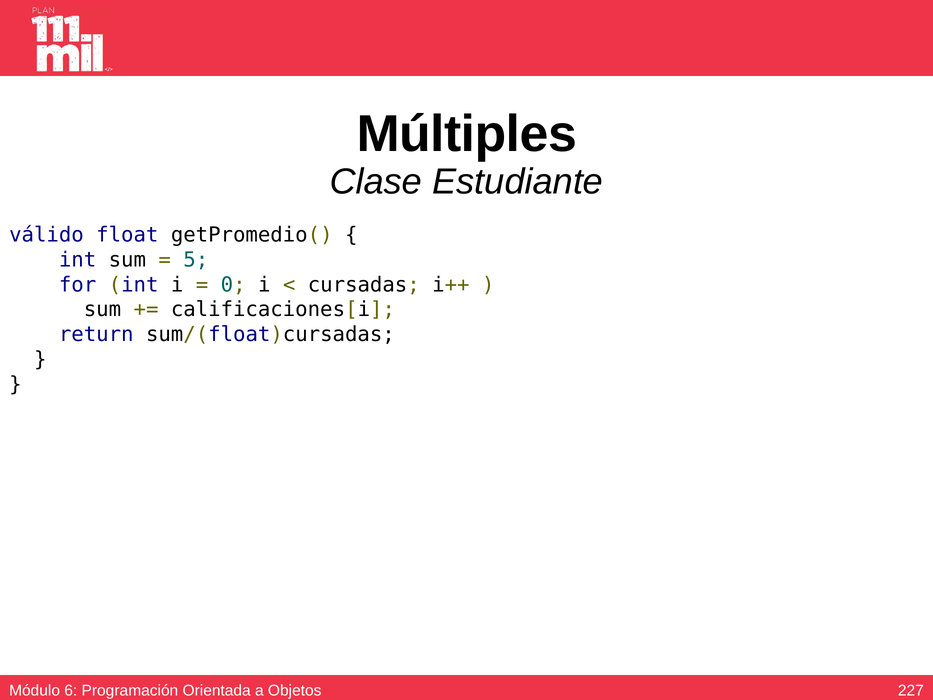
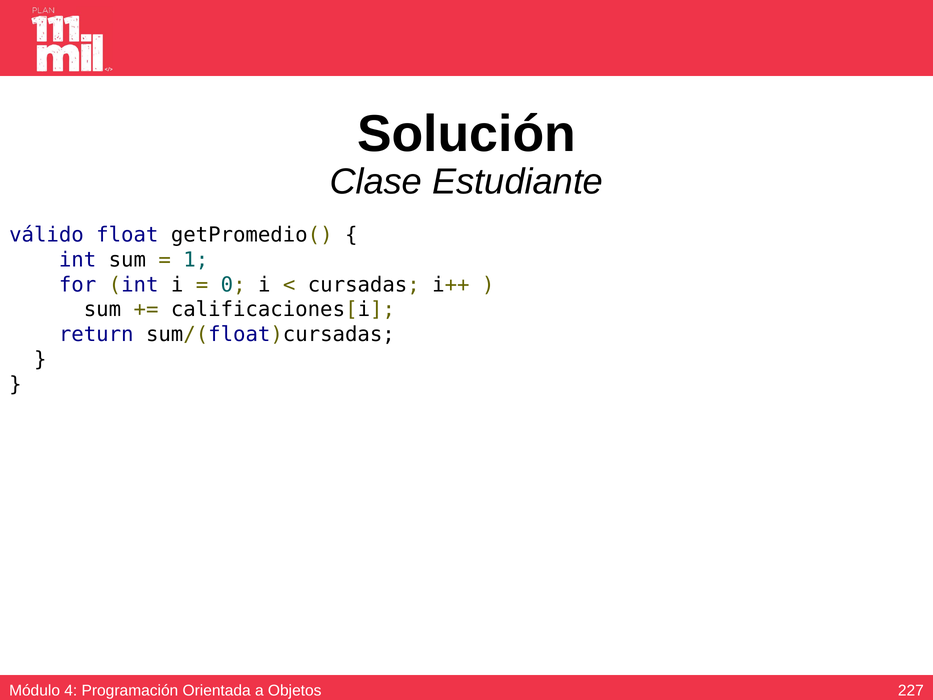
Múltiples: Múltiples -> Solución (466, 134)
5: 5 -> 1 (196, 260)
6: 6 -> 4 (71, 691)
